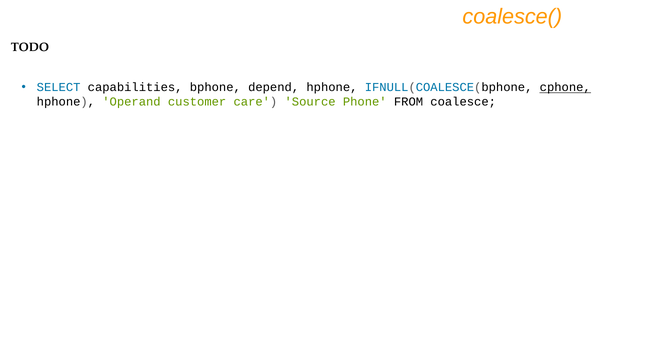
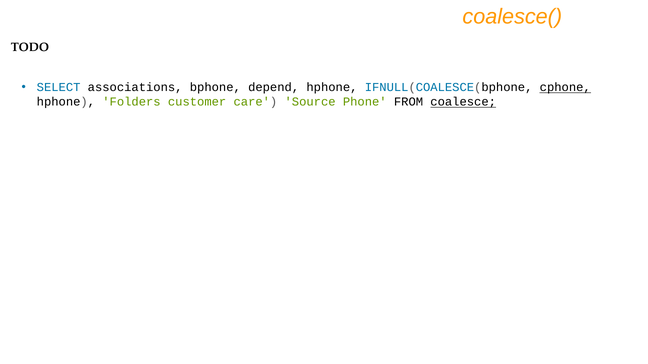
capabilities: capabilities -> associations (135, 88)
Operand: Operand -> Folders (131, 102)
coalesce underline: none -> present (463, 102)
